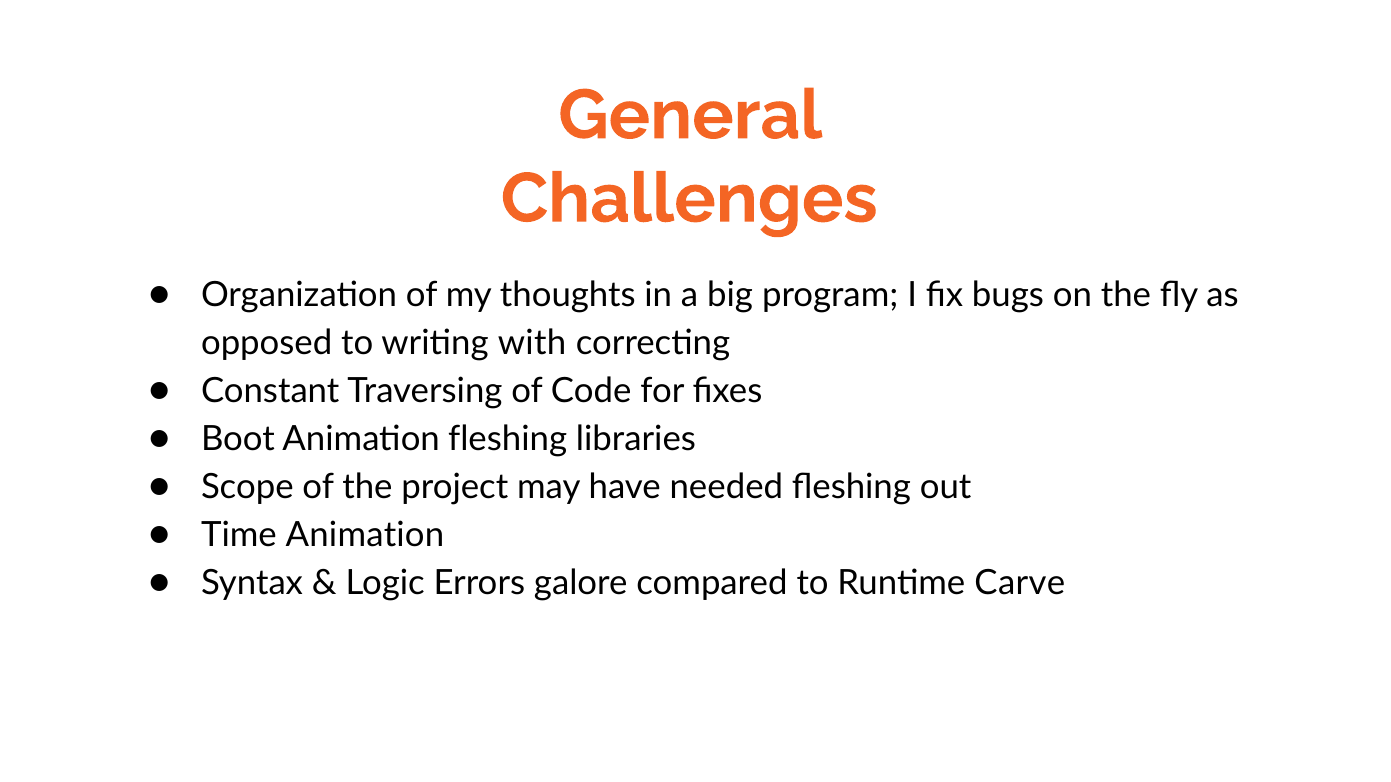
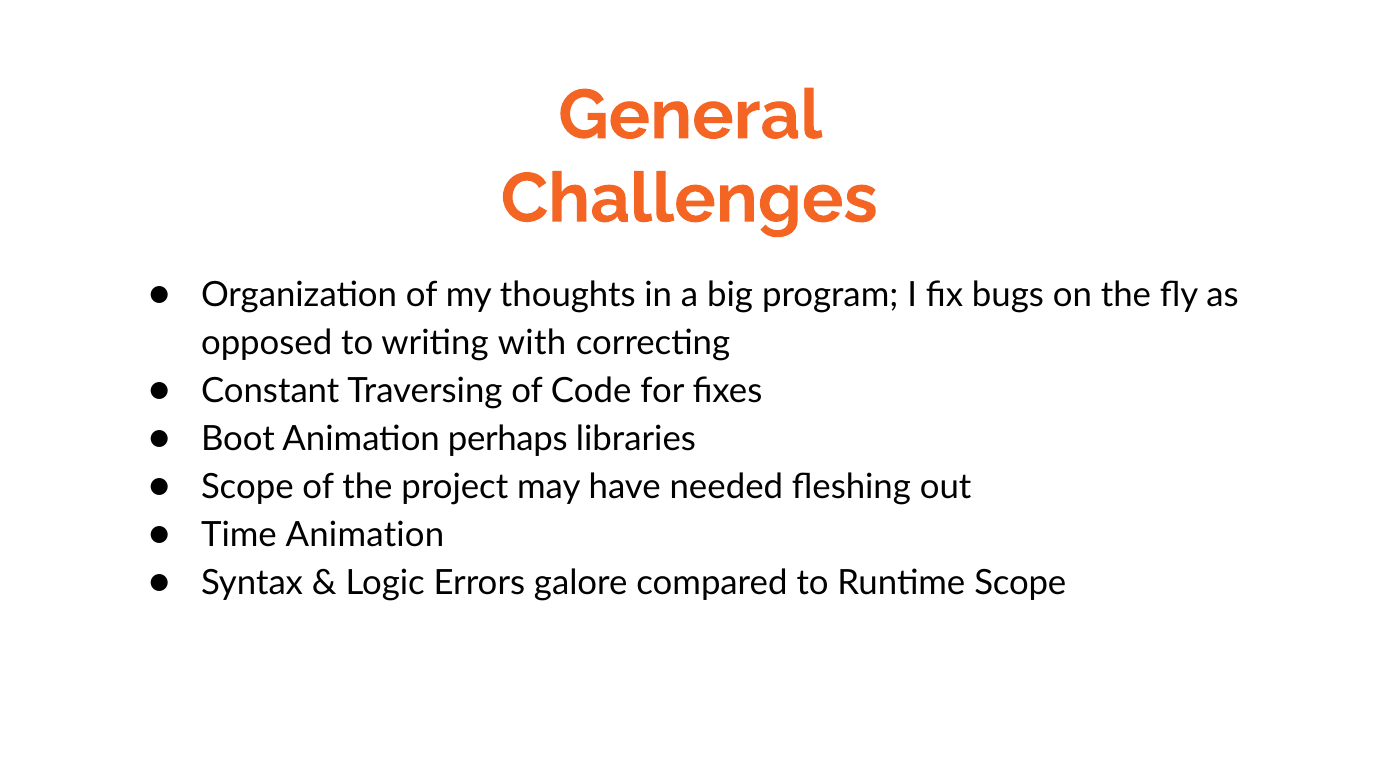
Animation fleshing: fleshing -> perhaps (508, 439)
Runtime Carve: Carve -> Scope (1020, 583)
